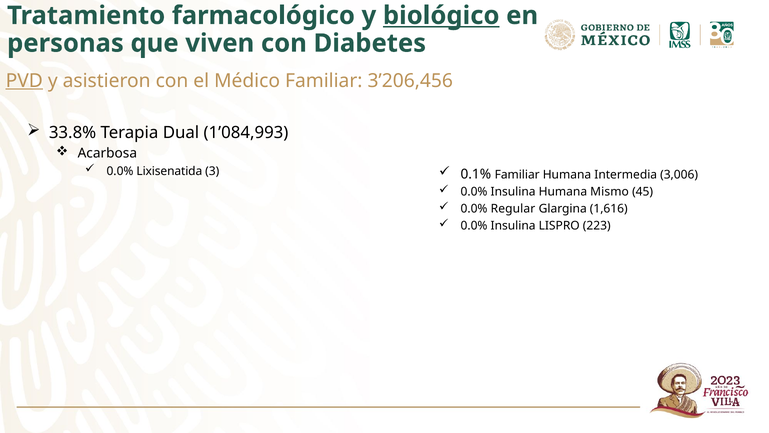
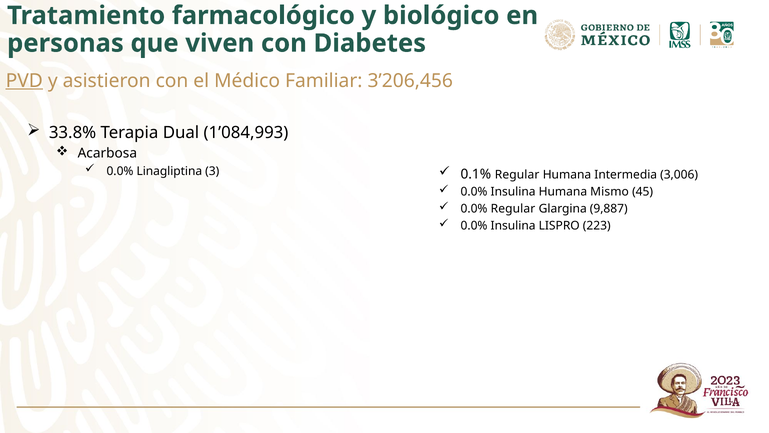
biológico underline: present -> none (441, 16)
Lixisenatida: Lixisenatida -> Linagliptina (169, 171)
0.1% Familiar: Familiar -> Regular (517, 174)
1,616: 1,616 -> 9,887 (609, 209)
